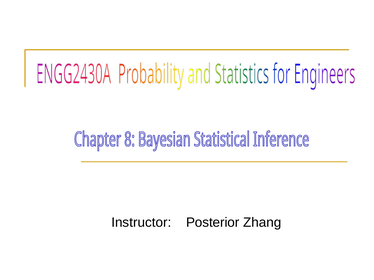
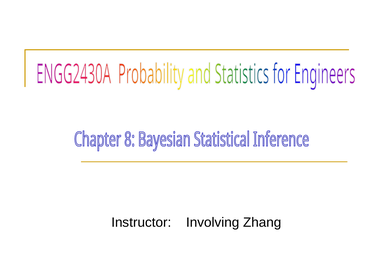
Posterior: Posterior -> Involving (213, 223)
